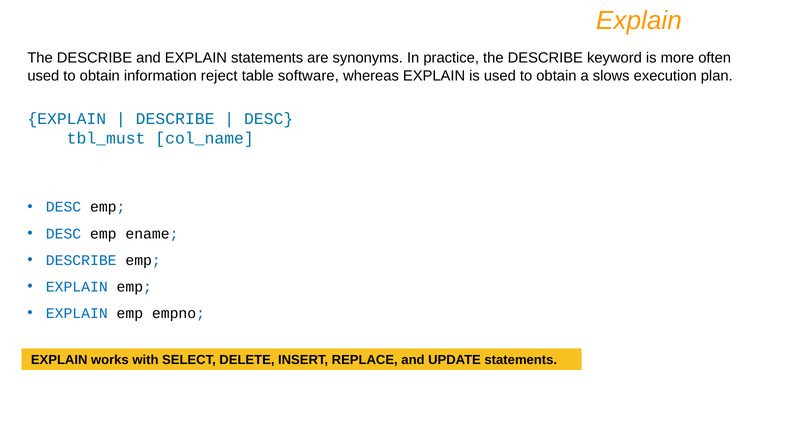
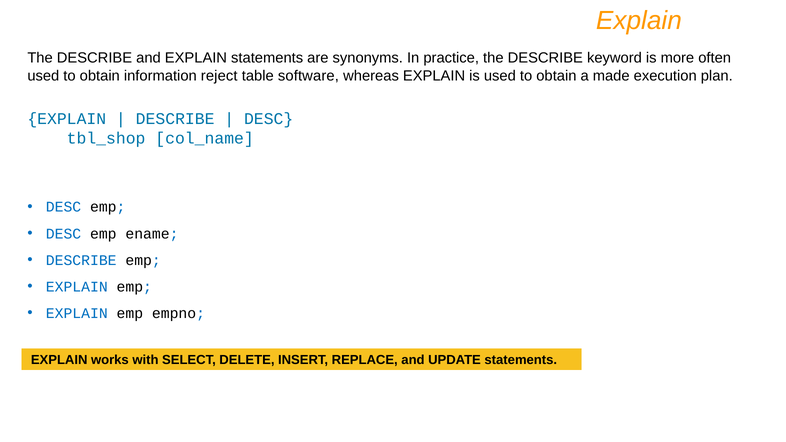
slows: slows -> made (611, 76)
tbl_must: tbl_must -> tbl_shop (106, 139)
